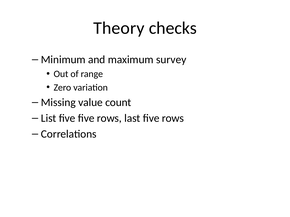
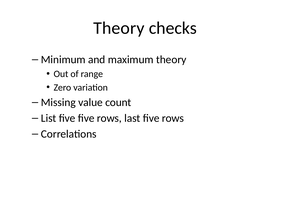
maximum survey: survey -> theory (171, 60)
